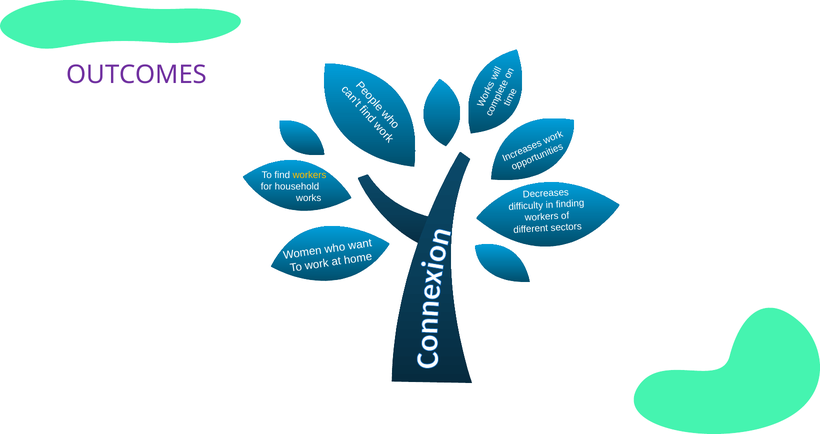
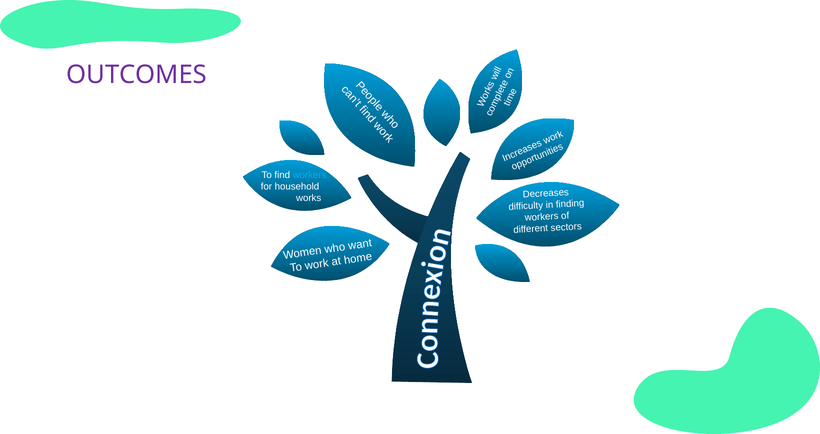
workers colour: yellow -> light blue (310, 175)
